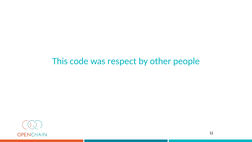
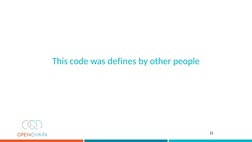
respect: respect -> defines (122, 61)
